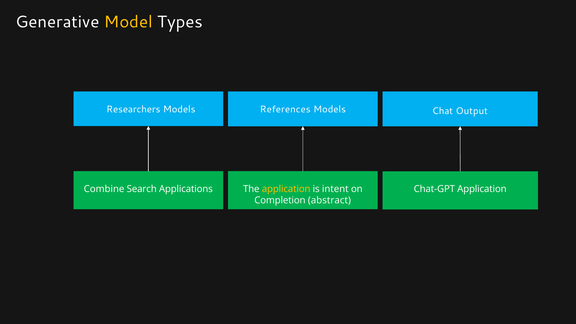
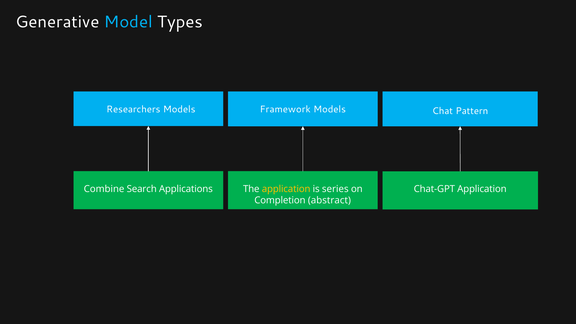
Model colour: yellow -> light blue (128, 22)
References: References -> Framework (285, 109)
Output: Output -> Pattern (472, 111)
intent: intent -> series (335, 189)
